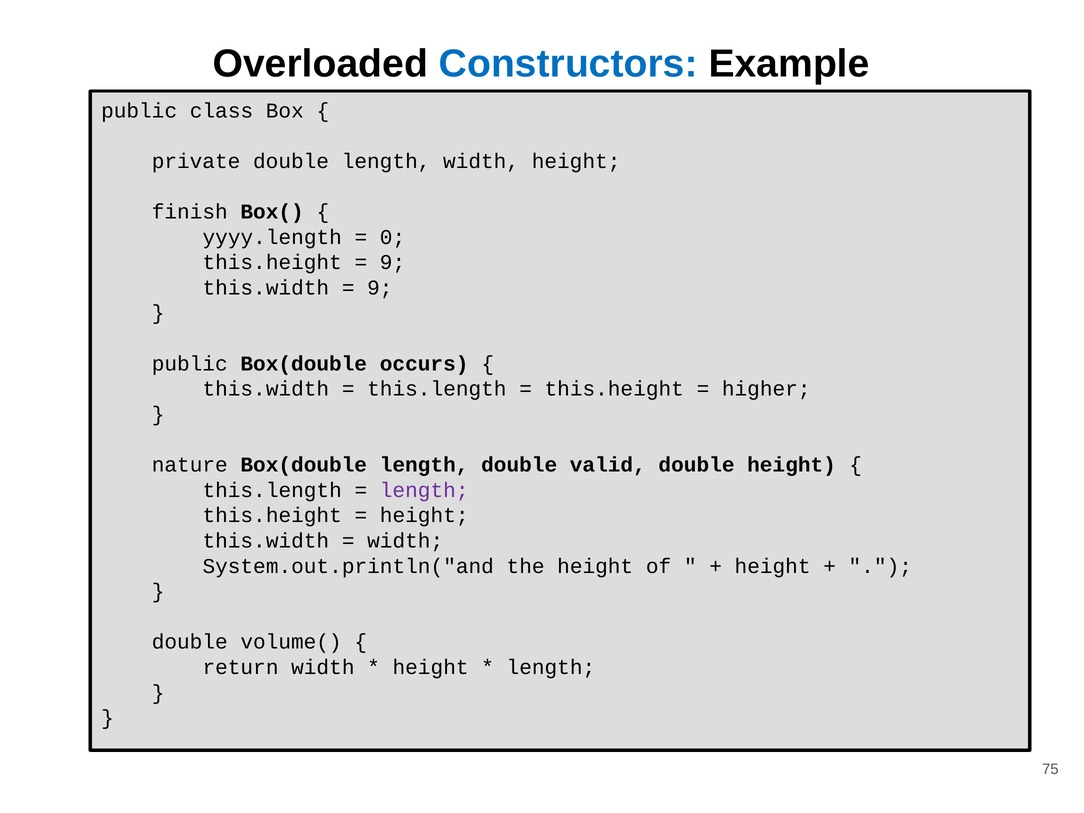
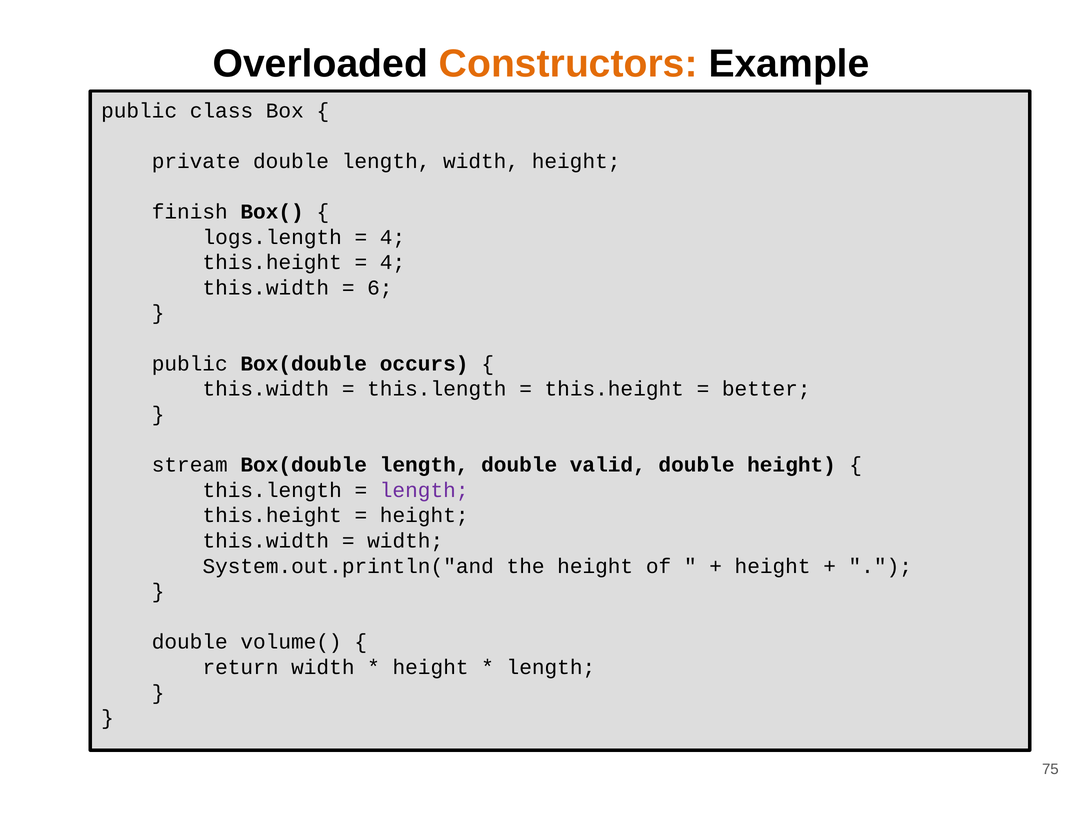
Constructors colour: blue -> orange (568, 64)
yyyy.length: yyyy.length -> logs.length (272, 237)
0: 0 -> 4 (392, 237)
9: 9 -> 4 (392, 262)
9: 9 -> 6 (380, 288)
higher: higher -> better (766, 389)
nature: nature -> stream (190, 465)
